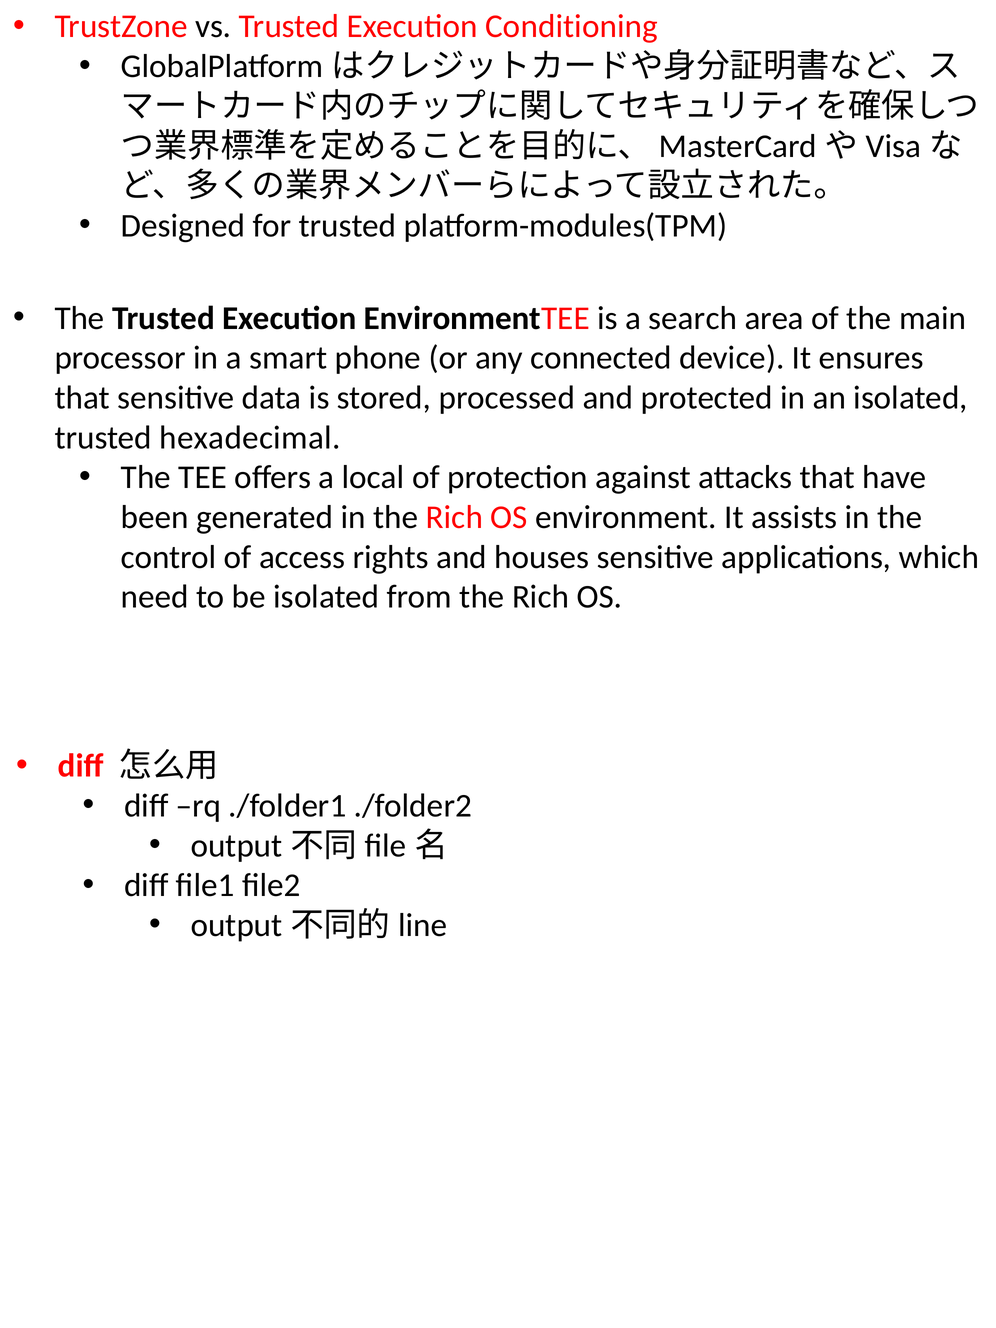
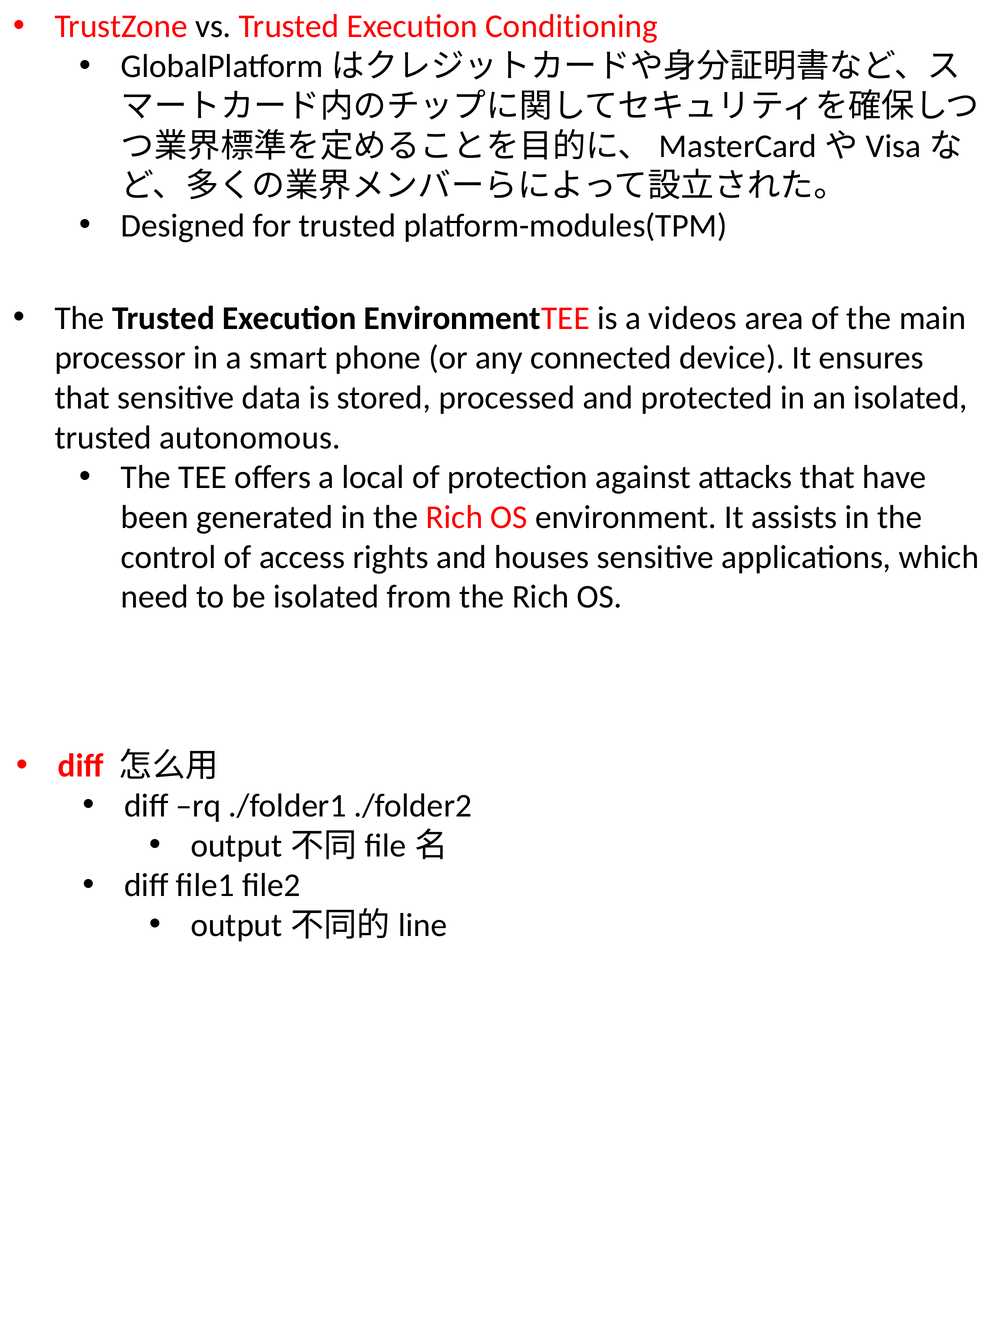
search: search -> videos (693, 318)
hexadecimal: hexadecimal -> autonomous (250, 438)
